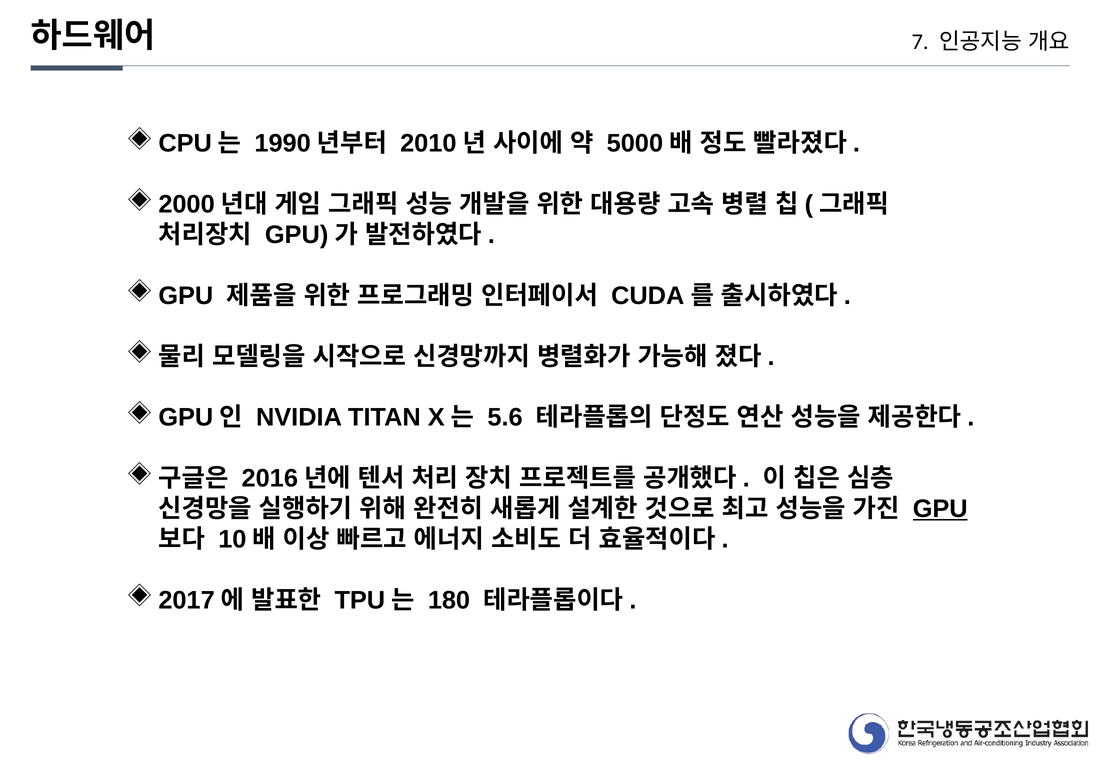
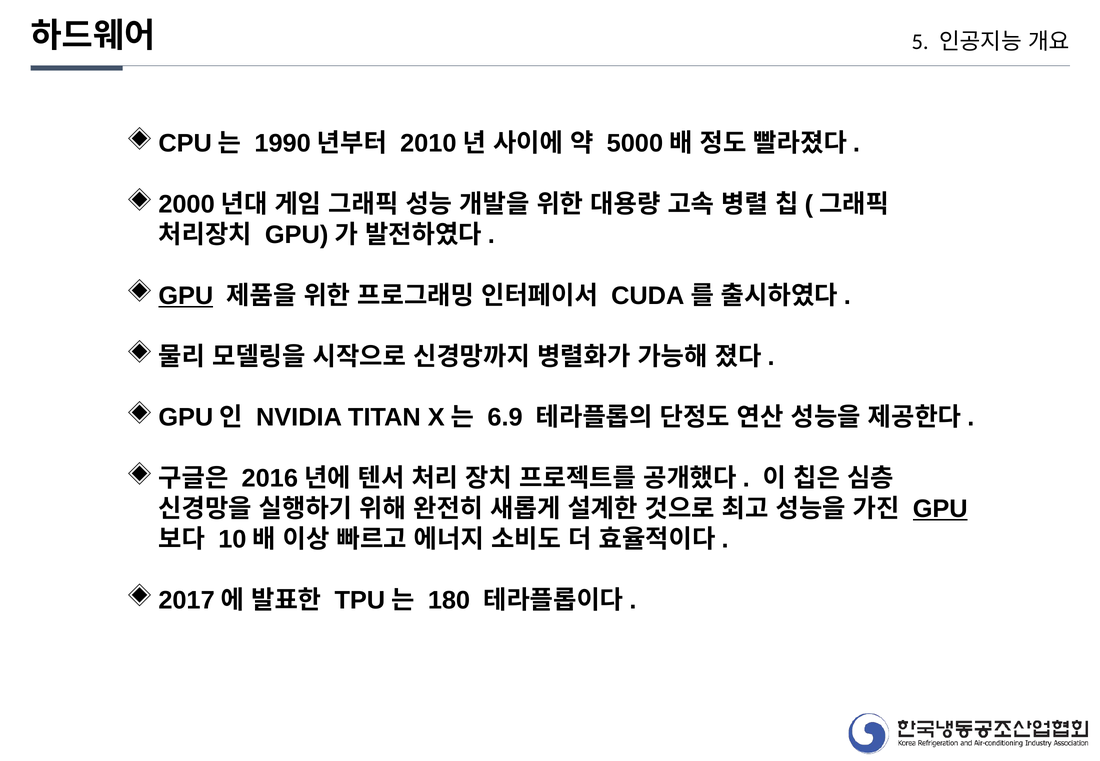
7: 7 -> 5 (920, 42)
GPU underline: none -> present (186, 296)
5.6: 5.6 -> 6.9 (505, 418)
